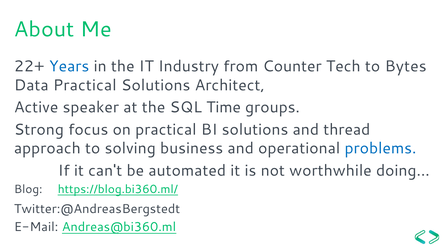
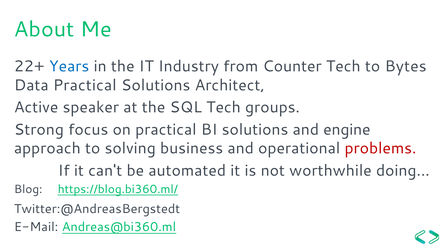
SQL Time: Time -> Tech (224, 107)
thread: thread -> engine (347, 129)
problems colour: blue -> red (380, 148)
